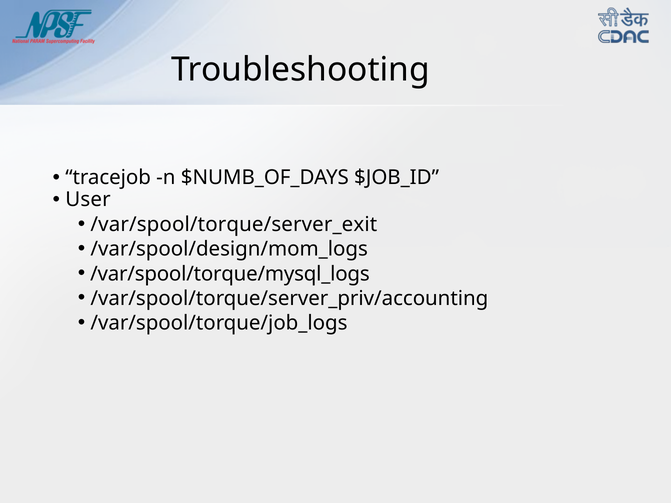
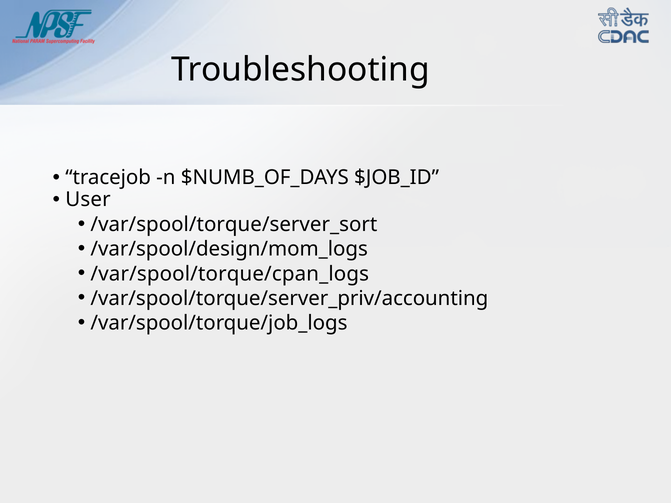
/var/spool/torque/server_exit: /var/spool/torque/server_exit -> /var/spool/torque/server_sort (234, 225)
/var/spool/torque/mysql_logs: /var/spool/torque/mysql_logs -> /var/spool/torque/cpan_logs (230, 274)
